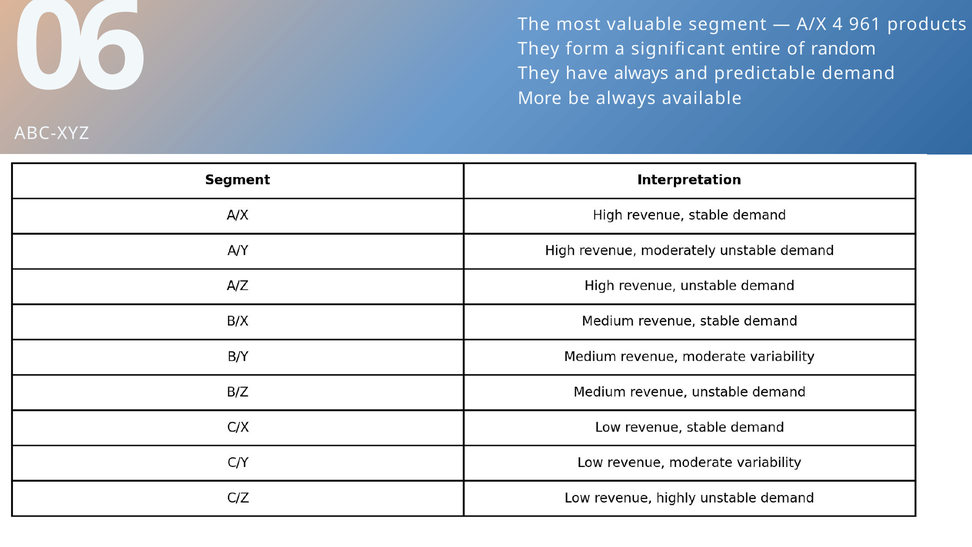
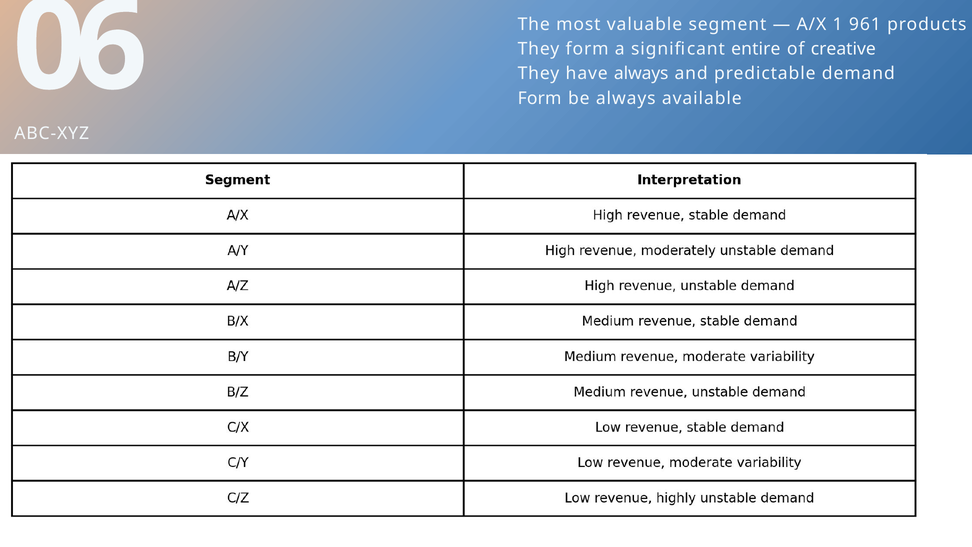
4: 4 -> 1 (838, 24)
random: random -> creative (843, 49)
More: More -> Form (540, 98)
